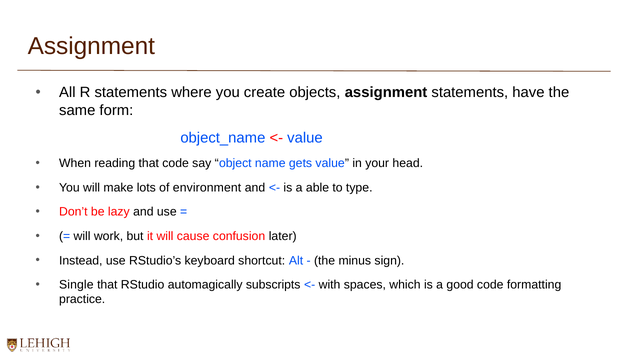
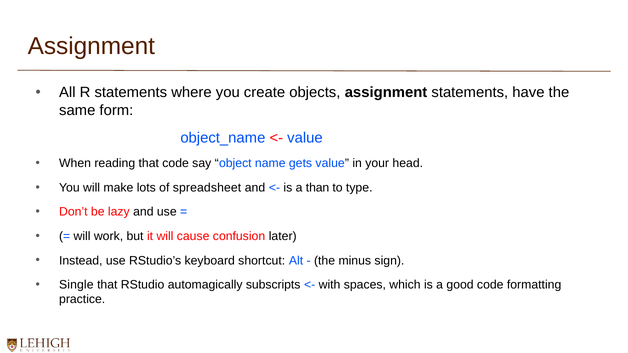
environment: environment -> spreadsheet (207, 188)
able: able -> than (318, 188)
